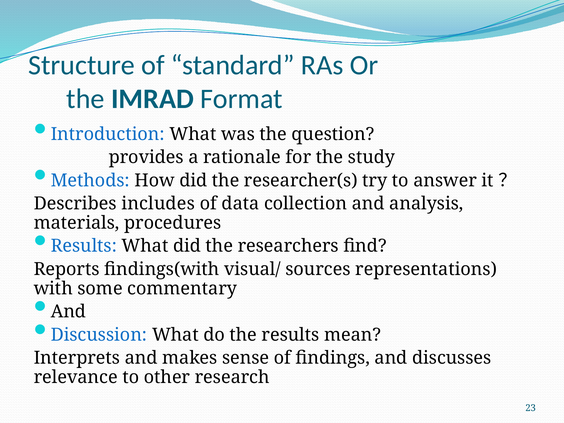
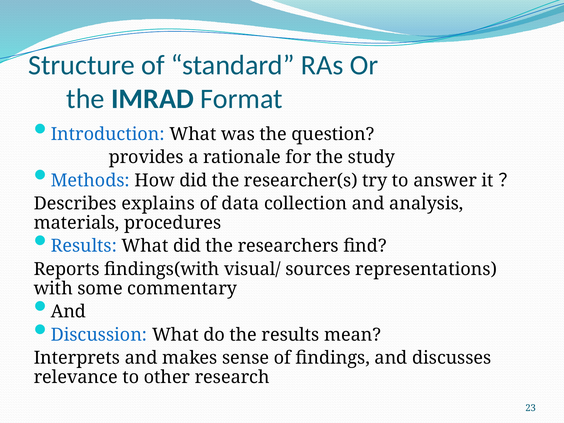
includes: includes -> explains (158, 203)
